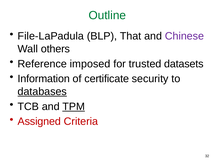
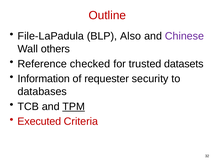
Outline colour: green -> red (107, 15)
That: That -> Also (131, 36)
imposed: imposed -> checked (90, 64)
certificate: certificate -> requester (107, 79)
databases underline: present -> none (42, 91)
Assigned: Assigned -> Executed (39, 121)
